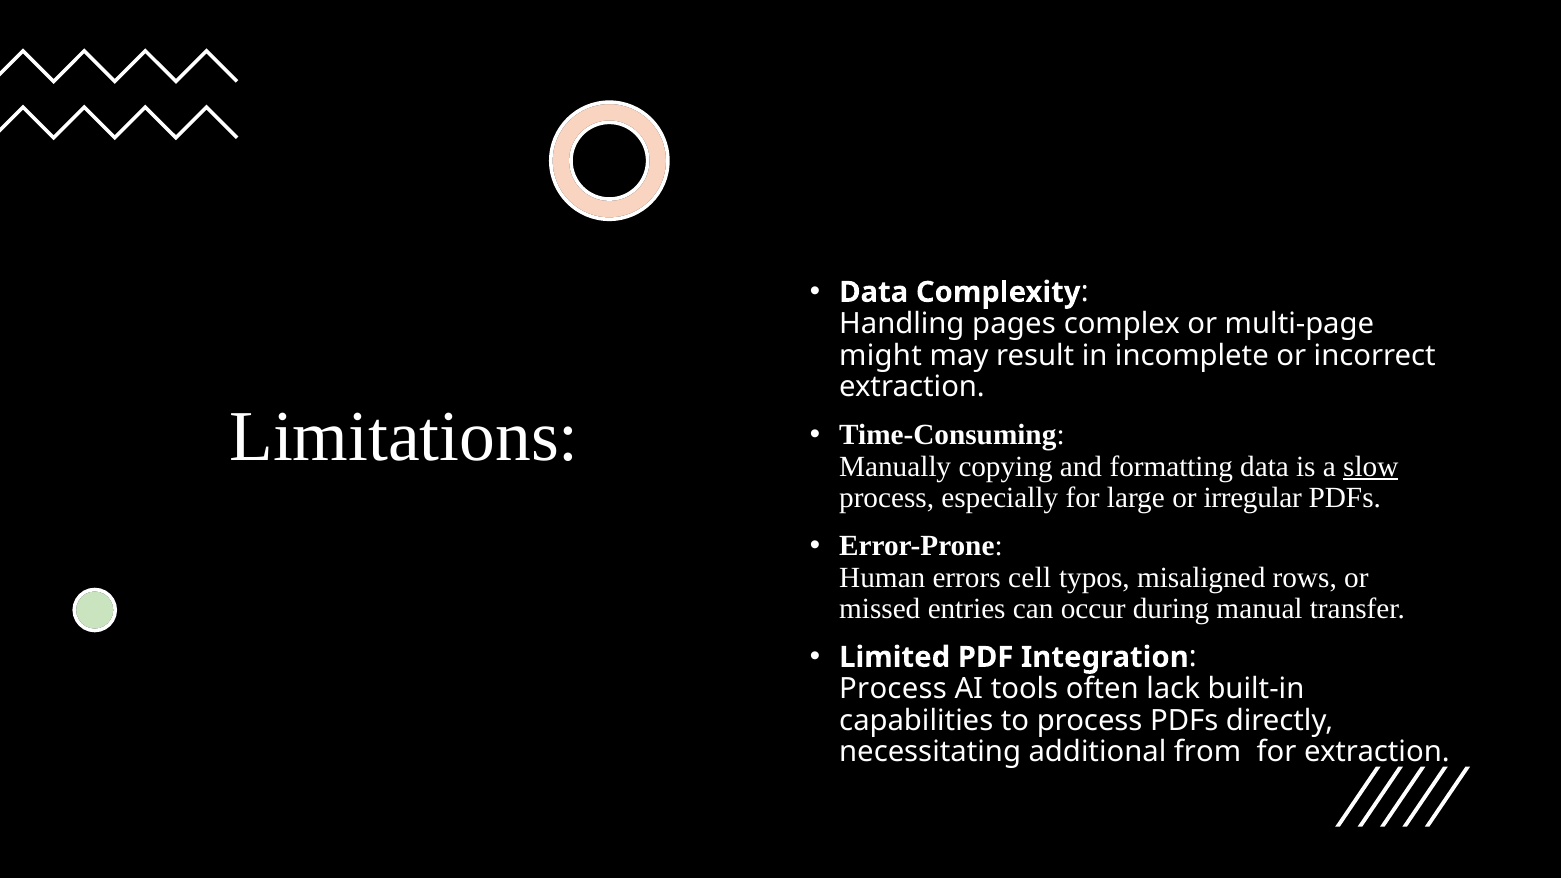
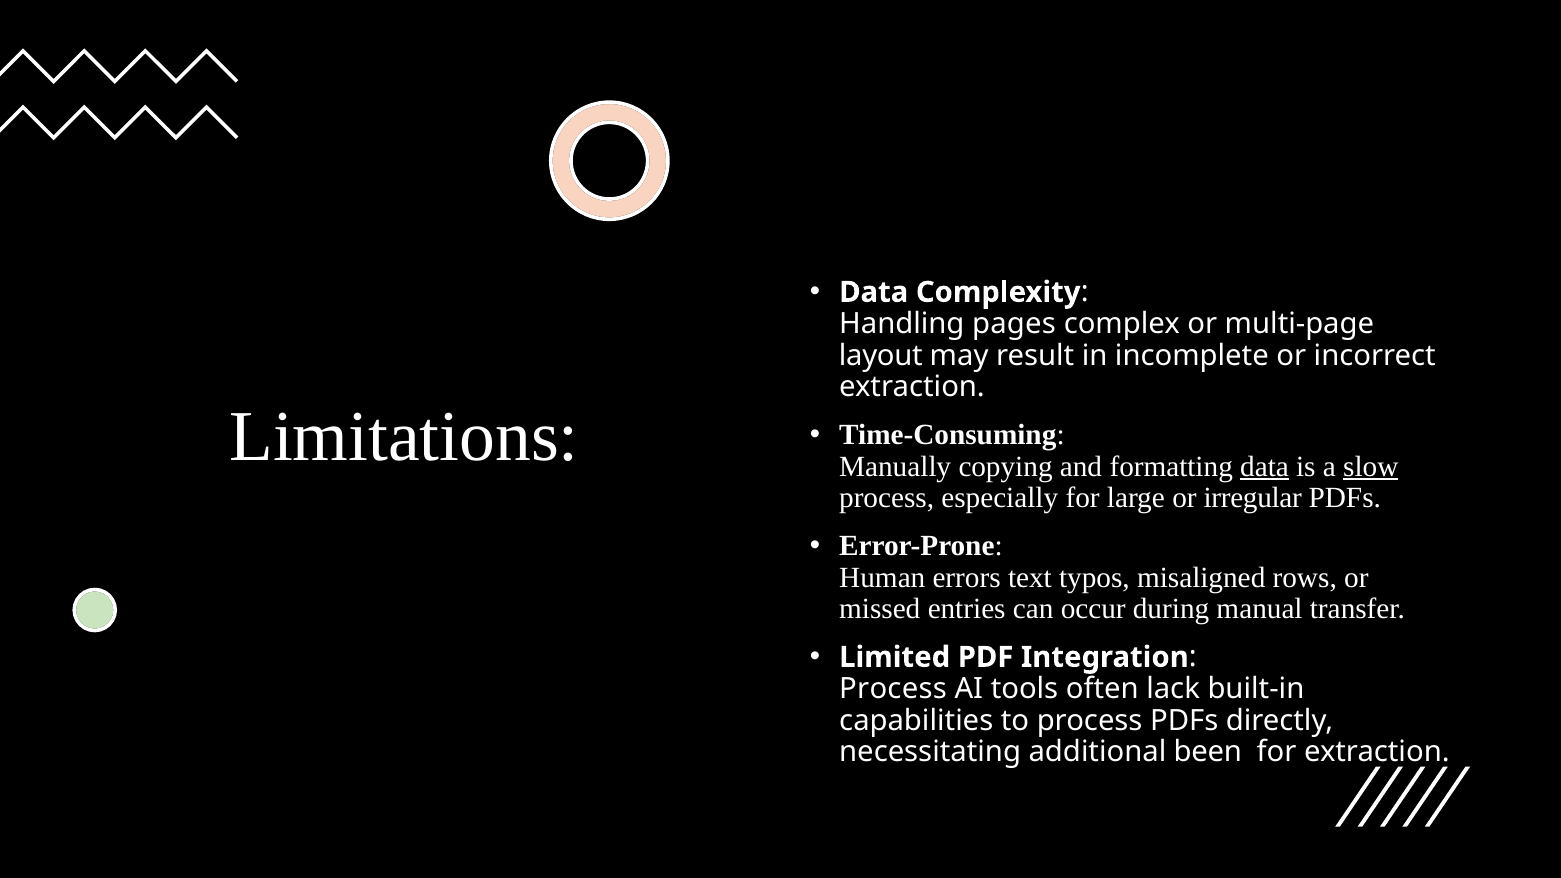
might: might -> layout (881, 355)
data underline: none -> present (1264, 467)
cell: cell -> text (1030, 578)
from: from -> been (1208, 752)
